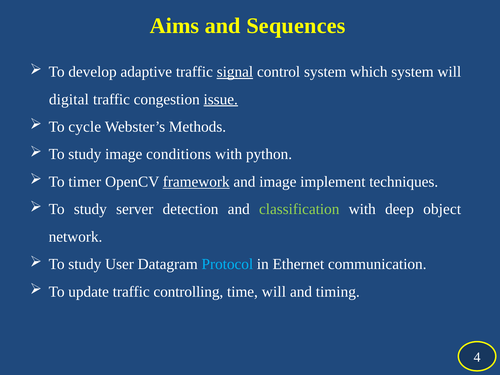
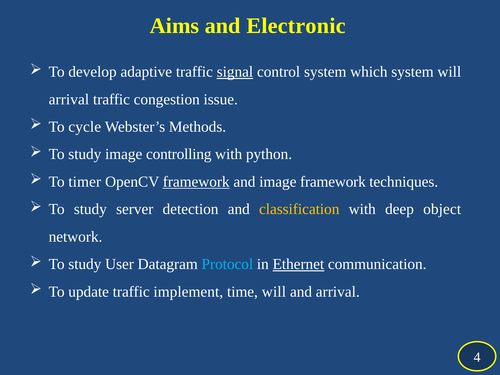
Sequences: Sequences -> Electronic (296, 26)
digital: digital -> arrival (69, 99)
issue underline: present -> none (221, 99)
conditions: conditions -> controlling (179, 154)
image implement: implement -> framework (333, 182)
classification colour: light green -> yellow (299, 209)
Ethernet underline: none -> present (298, 264)
controlling: controlling -> implement (188, 292)
and timing: timing -> arrival (338, 292)
